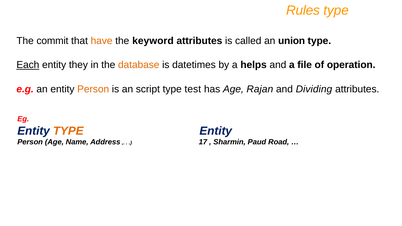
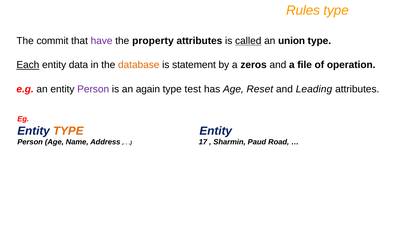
have colour: orange -> purple (102, 41)
keyword: keyword -> property (153, 41)
called underline: none -> present (248, 41)
they: they -> data (78, 65)
datetimes: datetimes -> statement (194, 65)
helps: helps -> zeros (254, 65)
Person colour: orange -> purple (93, 89)
script: script -> again (148, 89)
Rajan: Rajan -> Reset (260, 89)
Dividing: Dividing -> Leading (314, 89)
